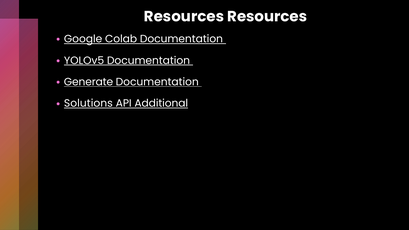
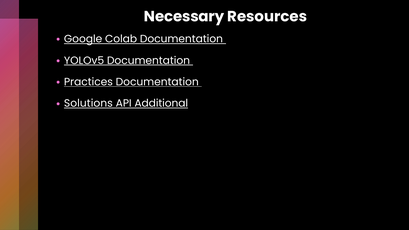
Resources: Resources -> Necessary (184, 17)
Generate: Generate -> Practices (88, 82)
